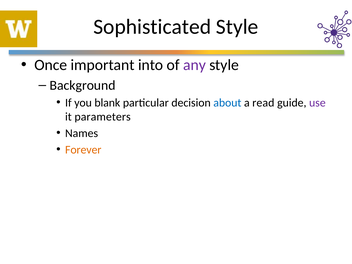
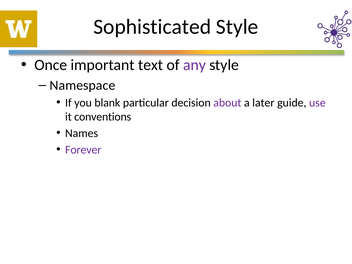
into: into -> text (151, 65)
Background: Background -> Namespace (83, 85)
about colour: blue -> purple (227, 103)
read: read -> later (263, 103)
parameters: parameters -> conventions (103, 117)
Forever colour: orange -> purple (83, 150)
